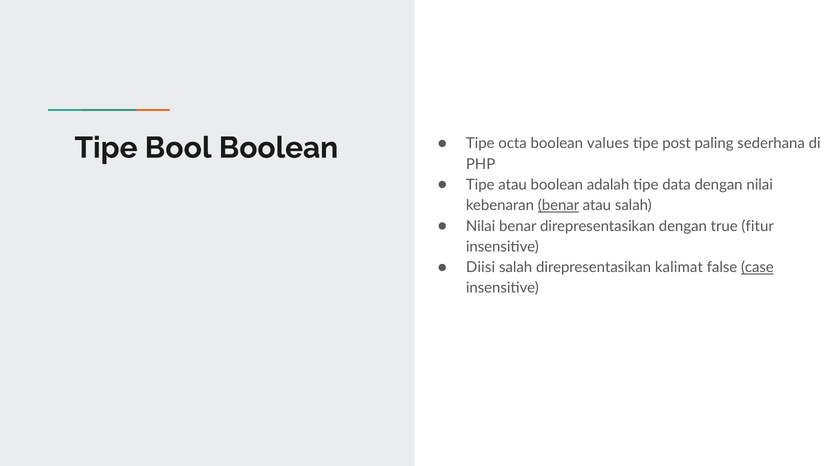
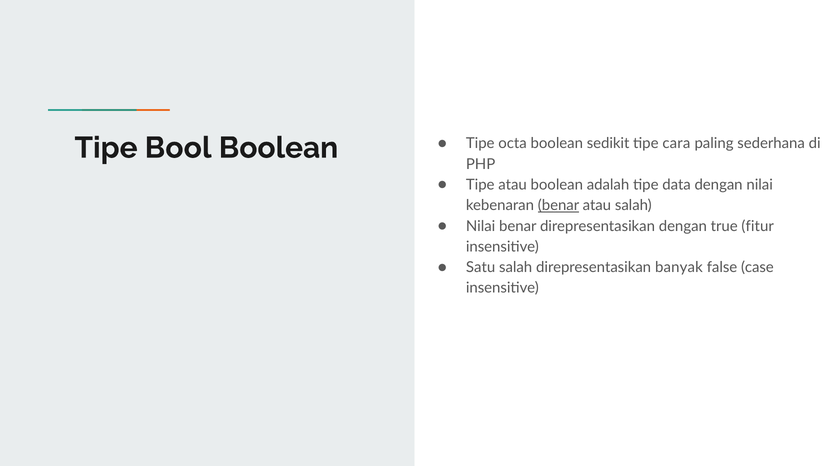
values: values -> sedikit (608, 144)
post: post -> cara (676, 144)
Diisi: Diisi -> Satu (481, 268)
kalimat: kalimat -> banyak (679, 268)
case underline: present -> none (757, 268)
